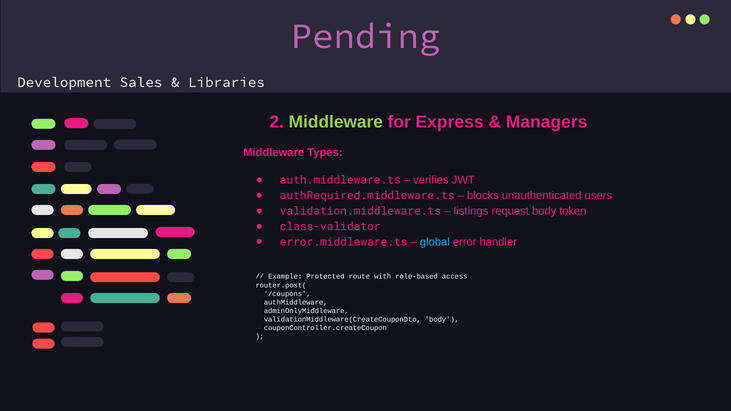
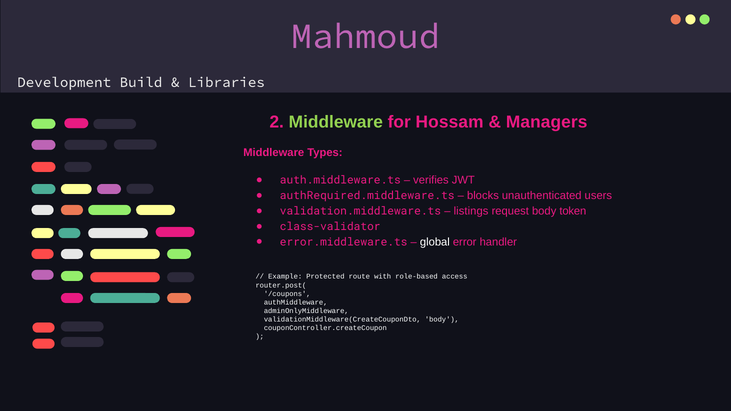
Pending: Pending -> Mahmoud (365, 36)
Sales: Sales -> Build (141, 82)
Express: Express -> Hossam (450, 122)
global colour: light blue -> white (435, 242)
